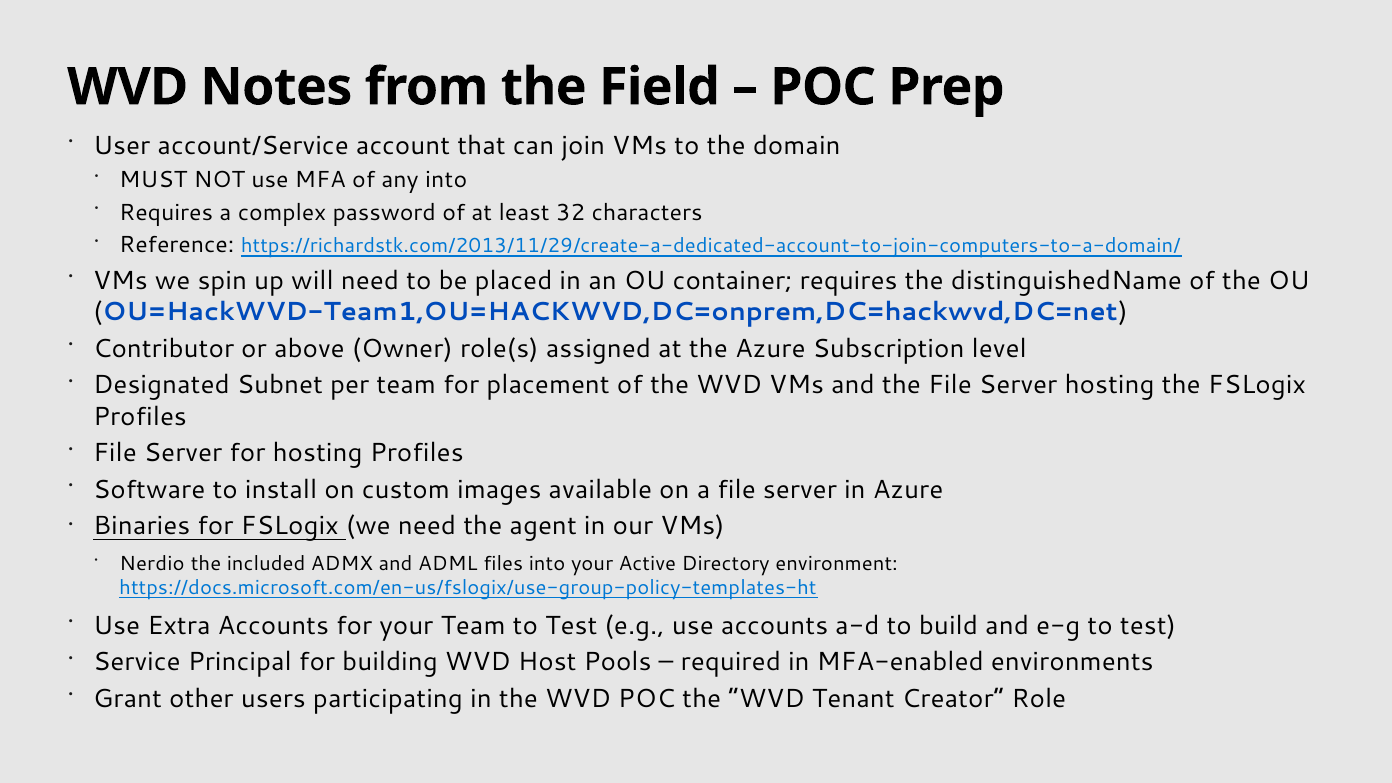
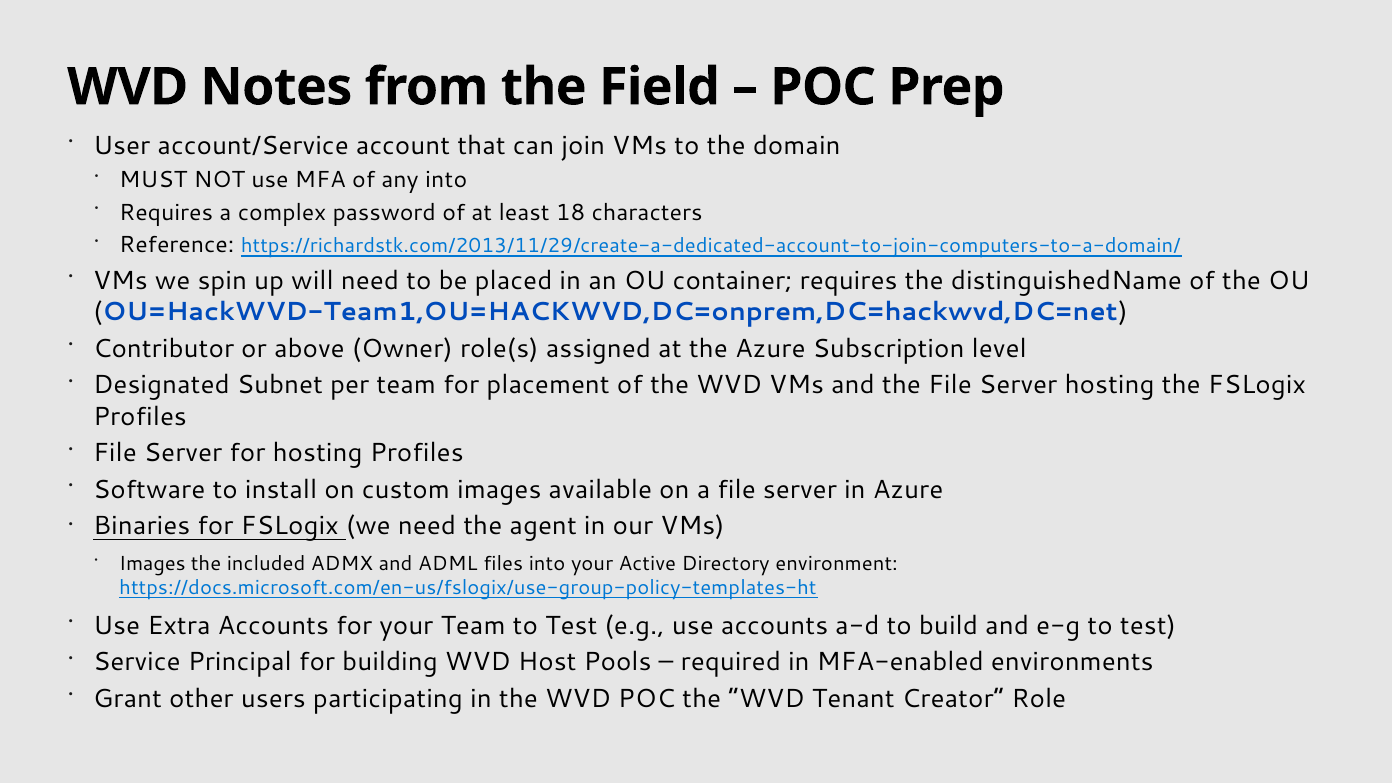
32: 32 -> 18 (571, 212)
Nerdio: Nerdio -> Images (152, 563)
